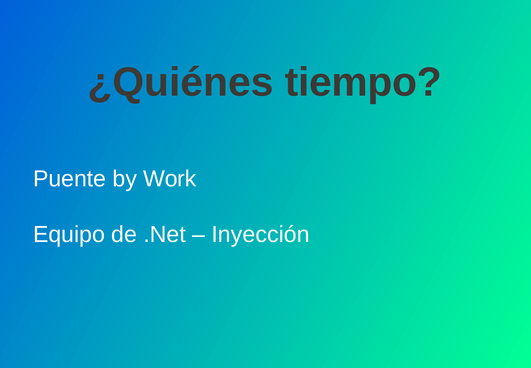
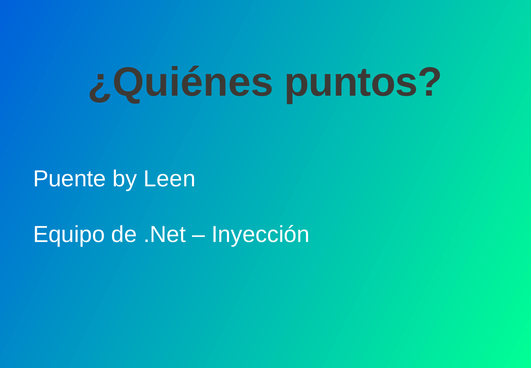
tiempo: tiempo -> puntos (363, 82)
Work: Work -> Leen (170, 179)
